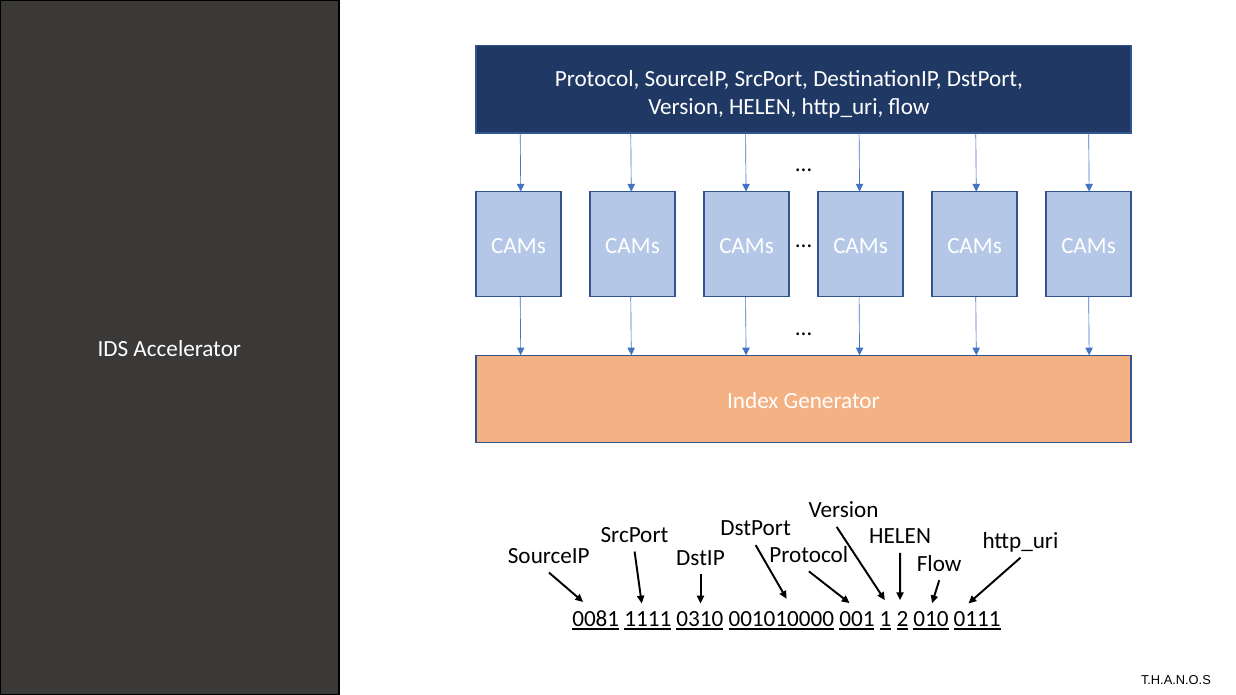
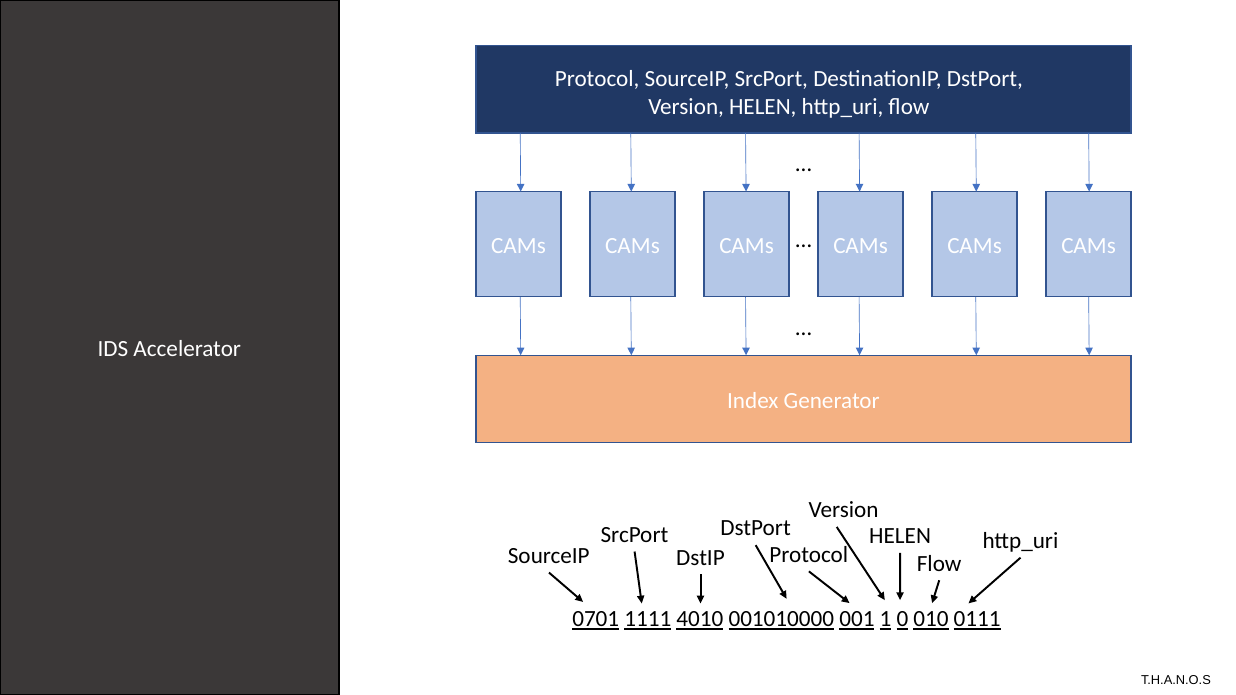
0081: 0081 -> 0701 (596, 619)
0310: 0310 -> 4010 (700, 619)
2: 2 -> 0 (902, 619)
